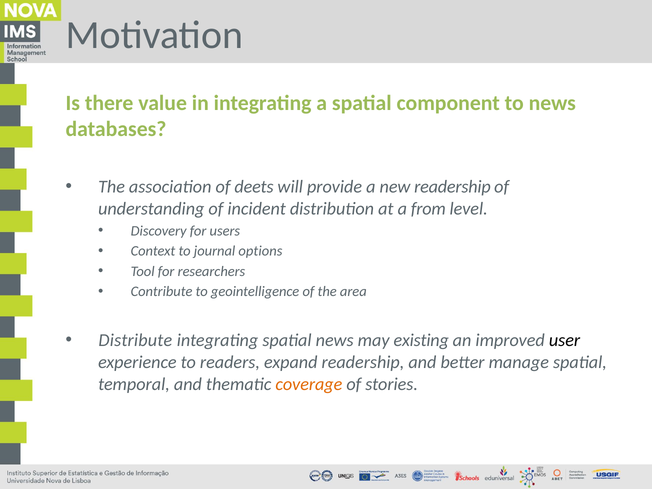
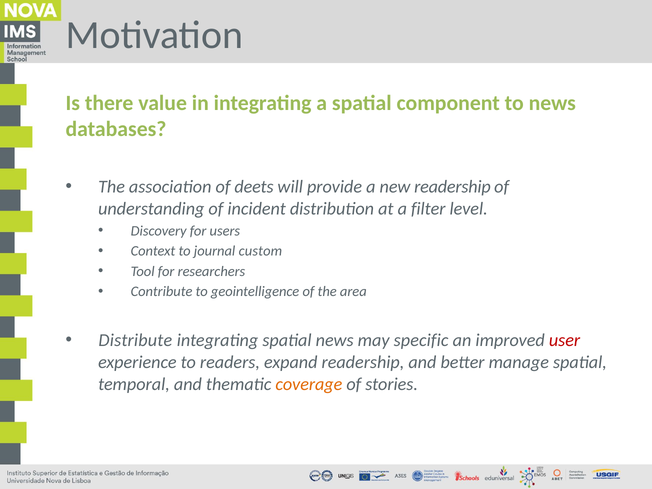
from: from -> filter (428, 209)
options: options -> custom (260, 251)
existing: existing -> specific (421, 341)
user colour: black -> red (565, 341)
